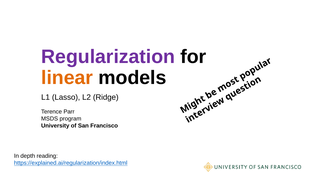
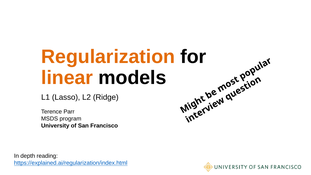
Regularization colour: purple -> orange (108, 57)
